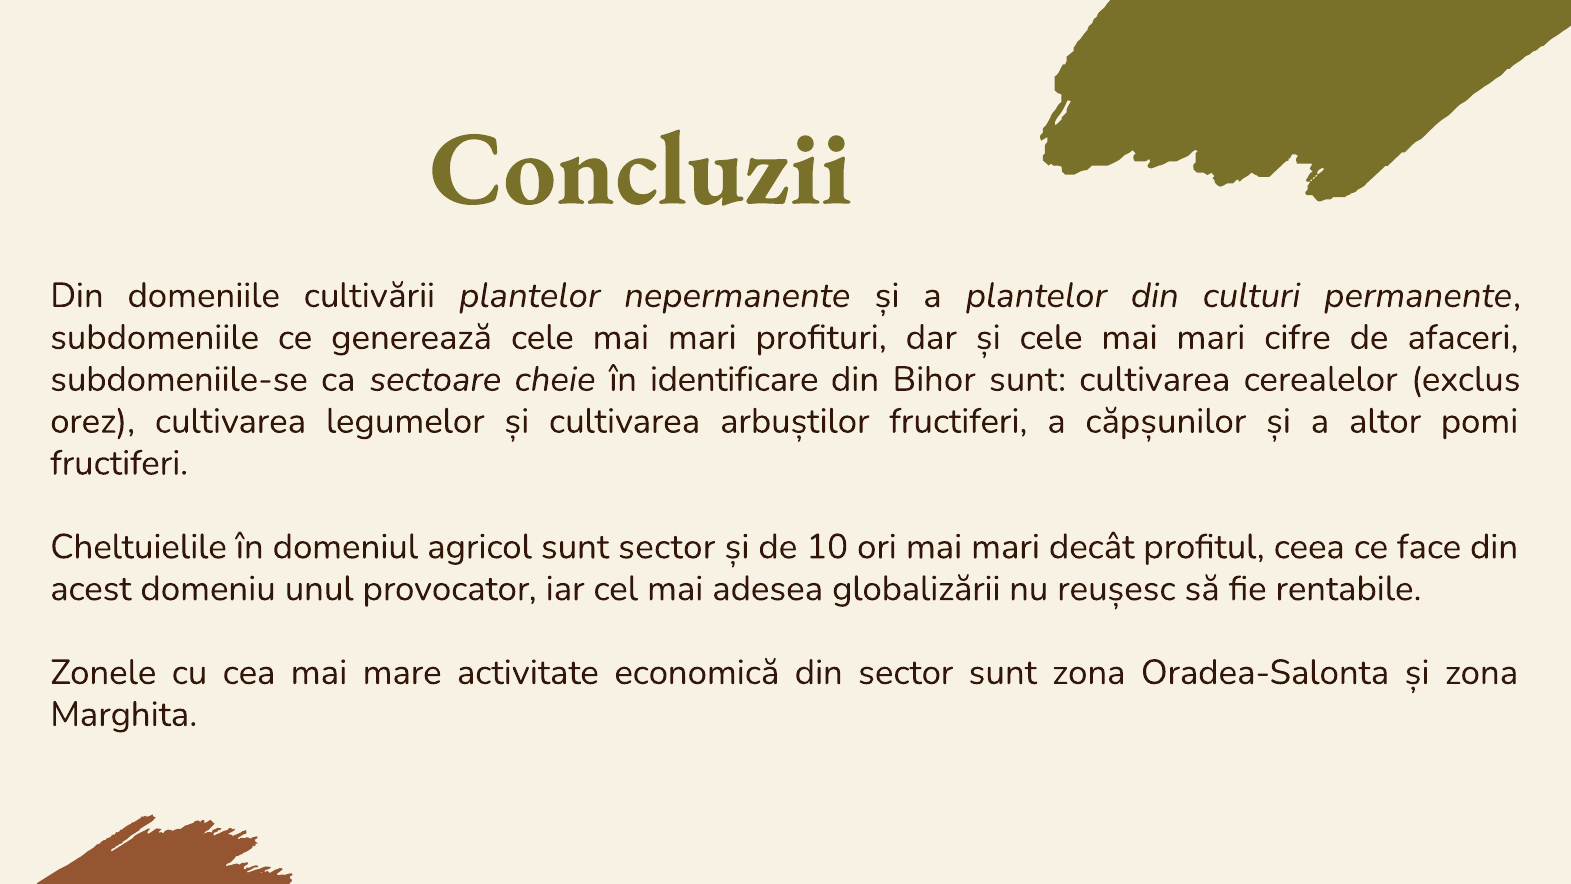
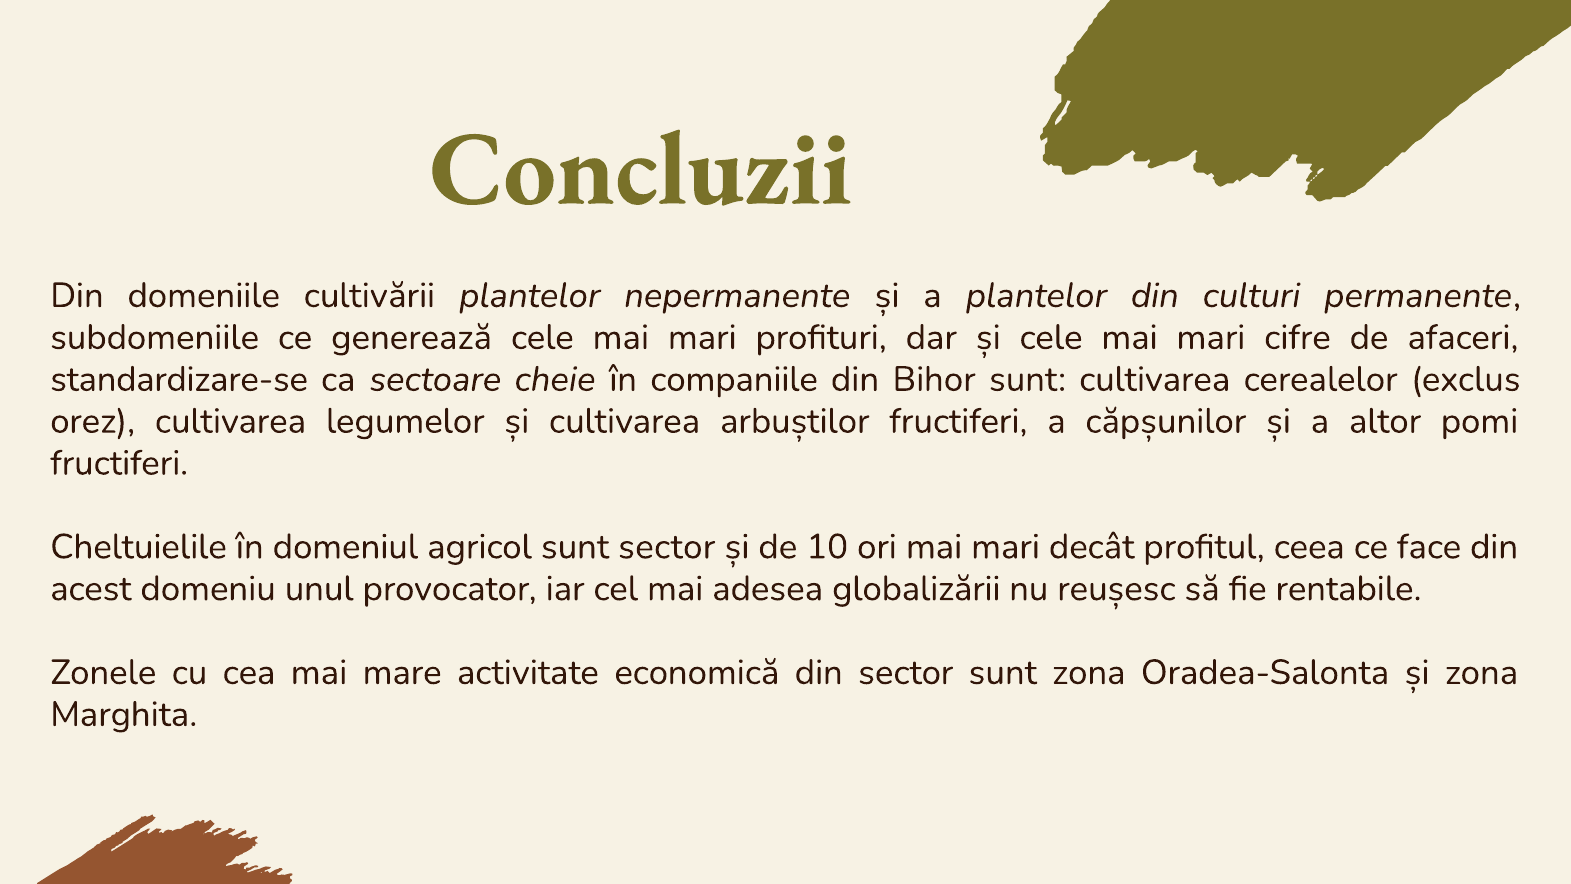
subdomeniile-se: subdomeniile-se -> standardizare-se (179, 379)
identificare: identificare -> companiile (734, 379)
